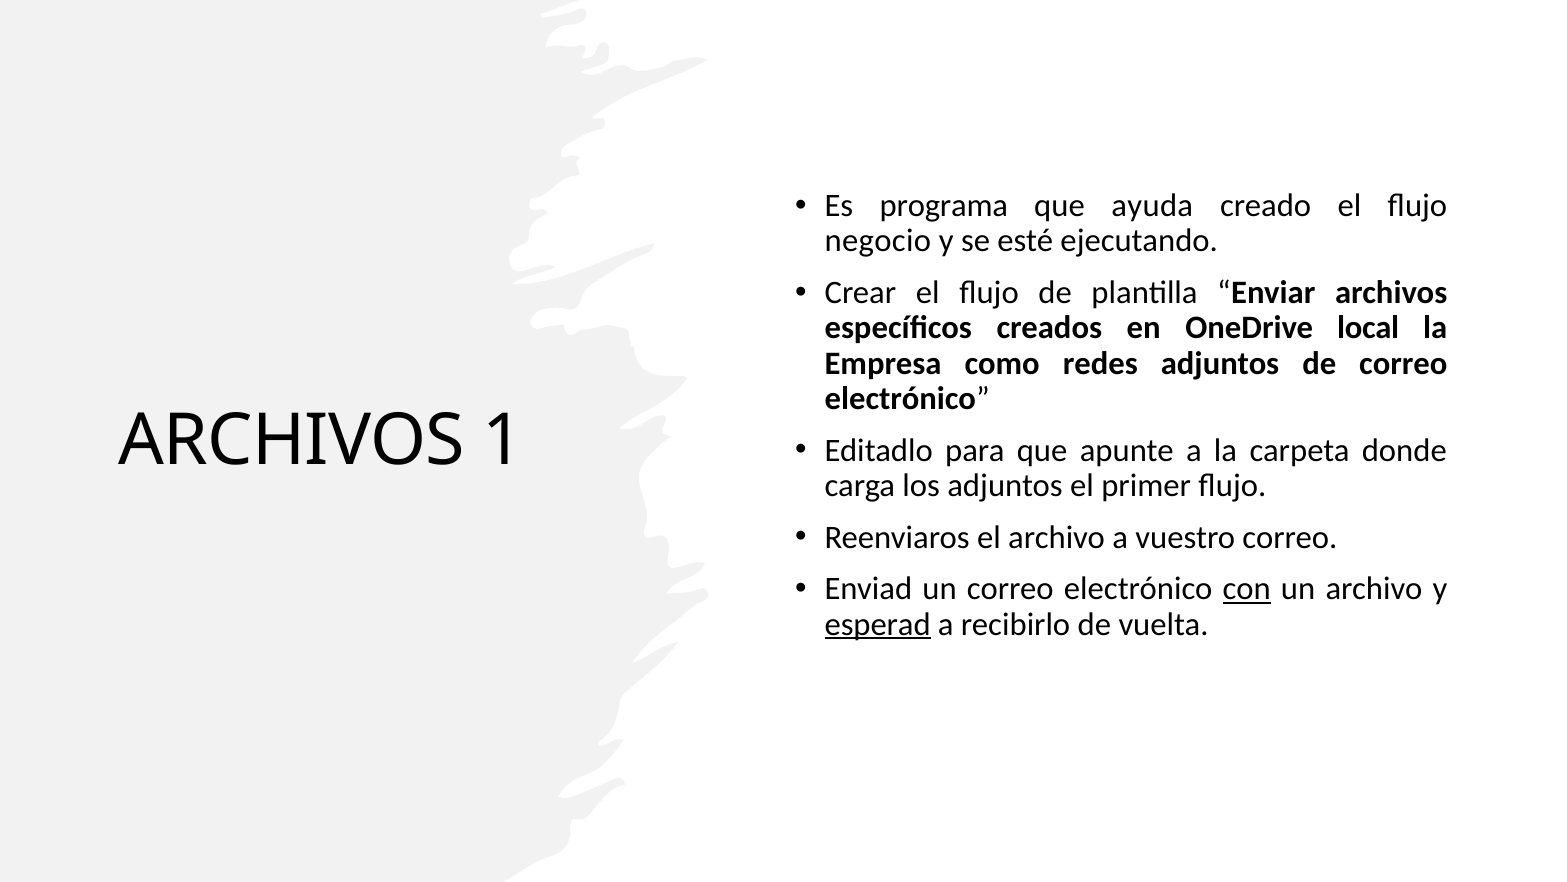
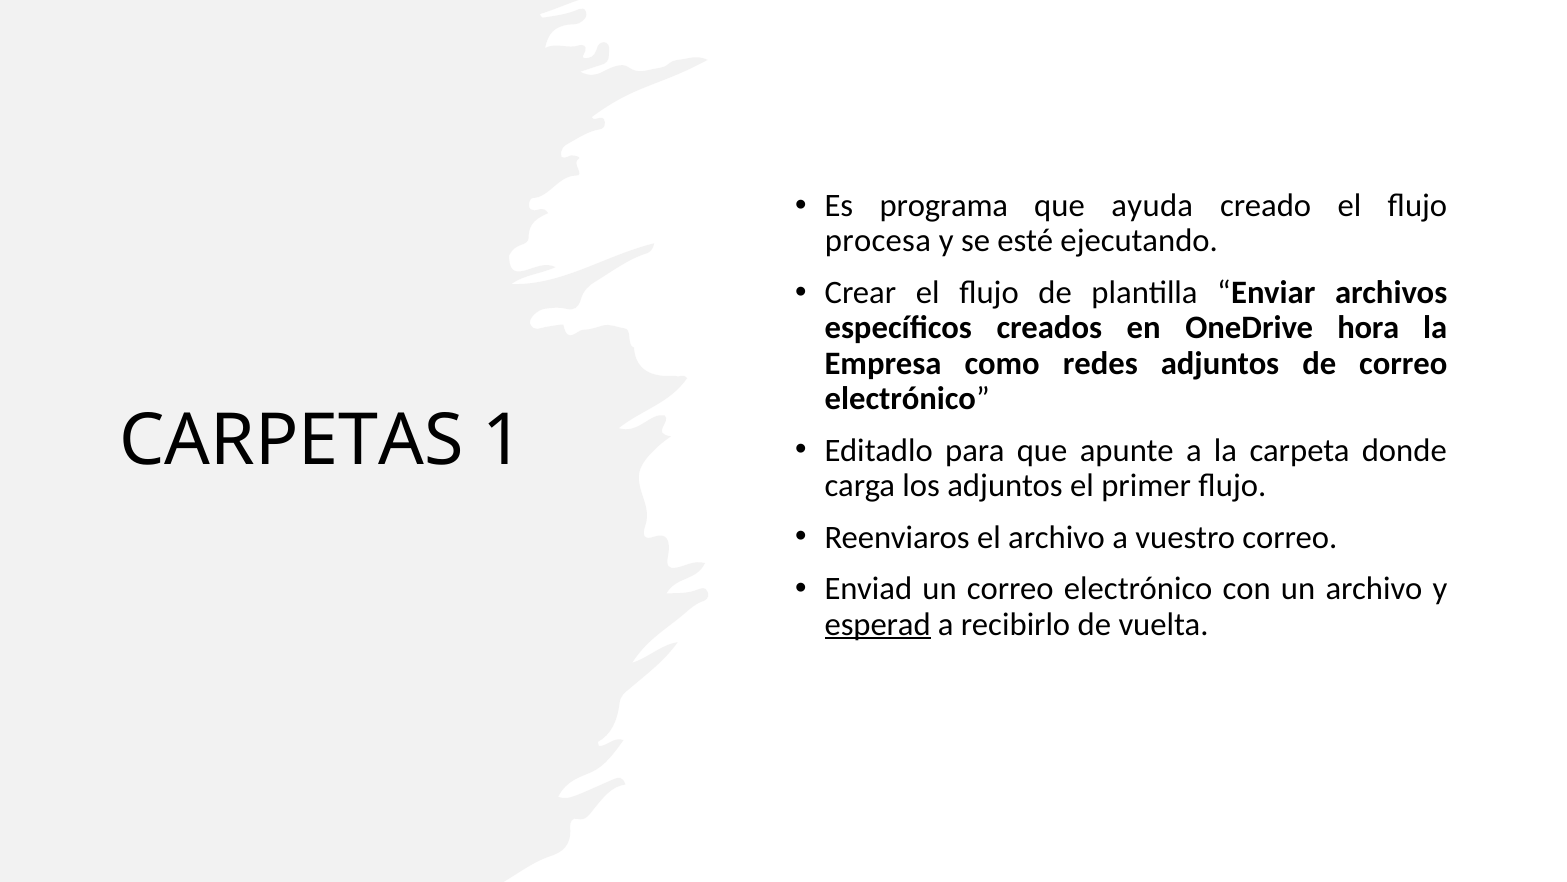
negocio: negocio -> procesa (878, 241)
local: local -> hora (1368, 328)
ARCHIVOS: ARCHIVOS -> CARPETAS (291, 440)
con underline: present -> none (1247, 589)
